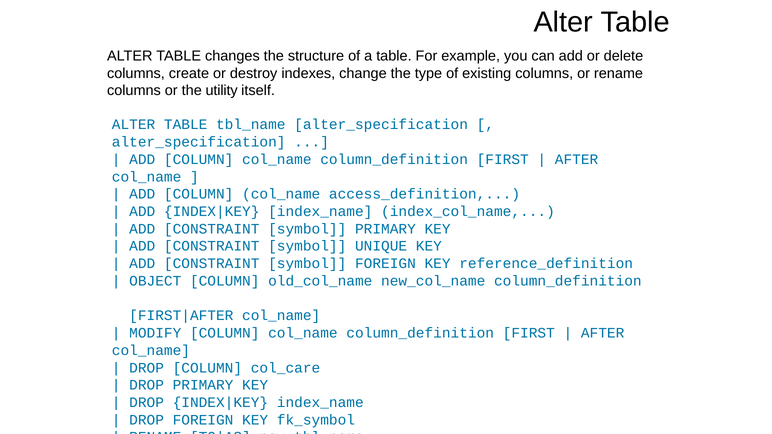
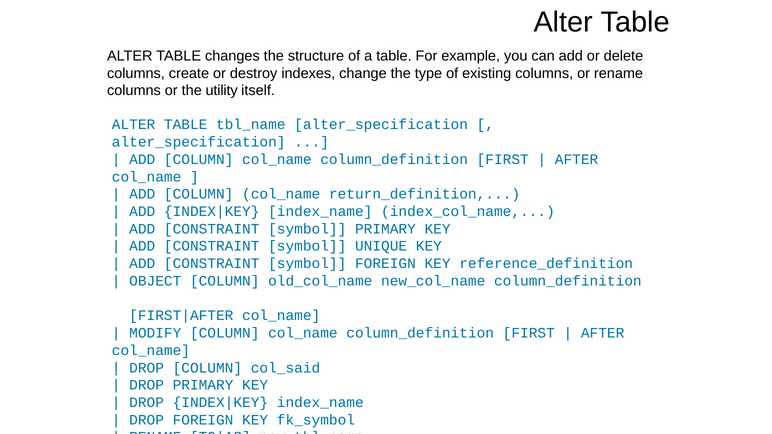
access_definition: access_definition -> return_definition (425, 194)
col_care: col_care -> col_said (286, 368)
